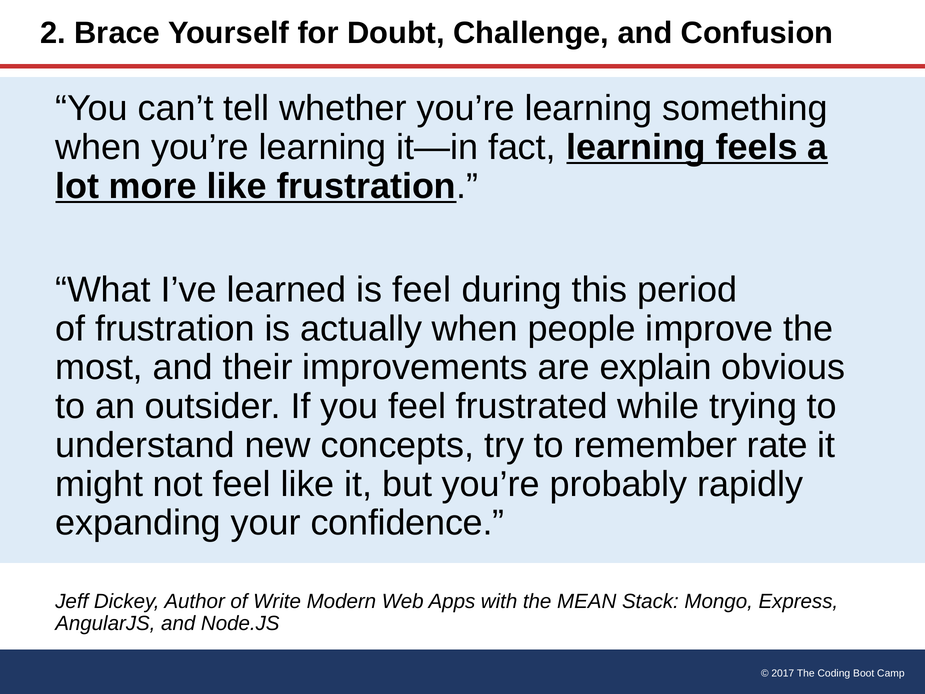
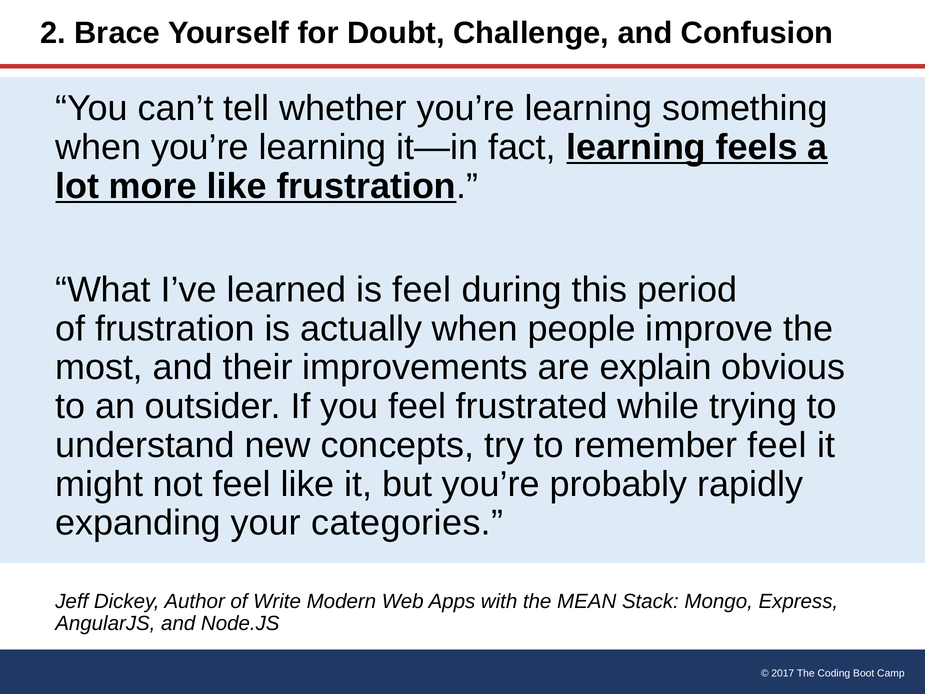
remember rate: rate -> feel (777, 445)
confidence: confidence -> categories (407, 523)
